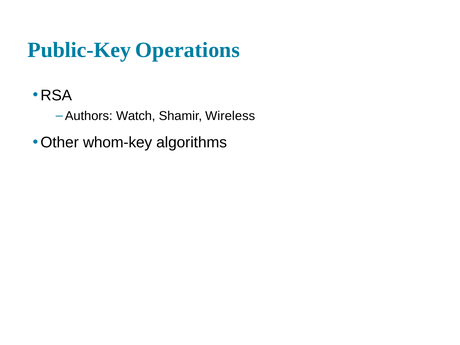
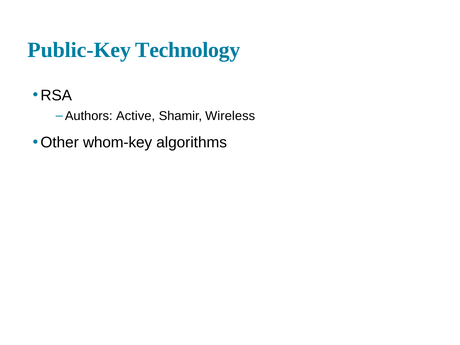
Operations: Operations -> Technology (188, 50)
Watch: Watch -> Active (136, 116)
